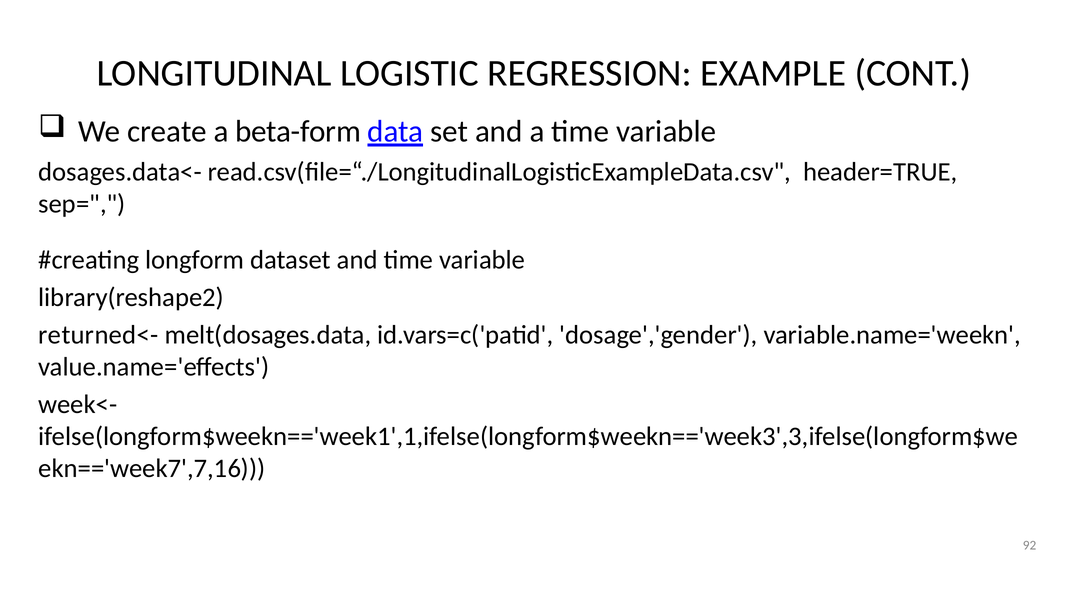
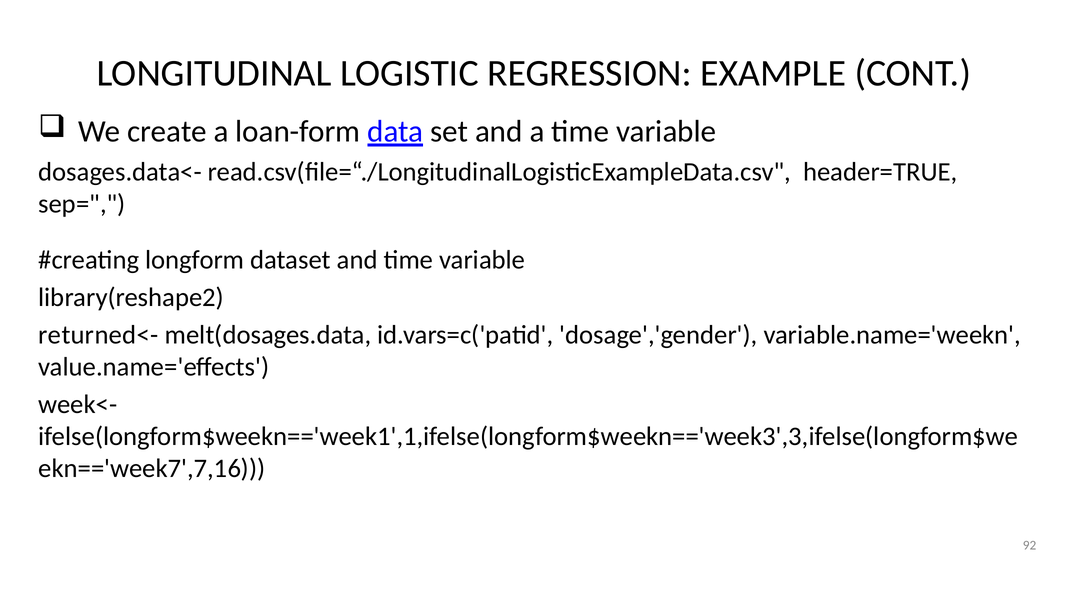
beta-form: beta-form -> loan-form (298, 131)
